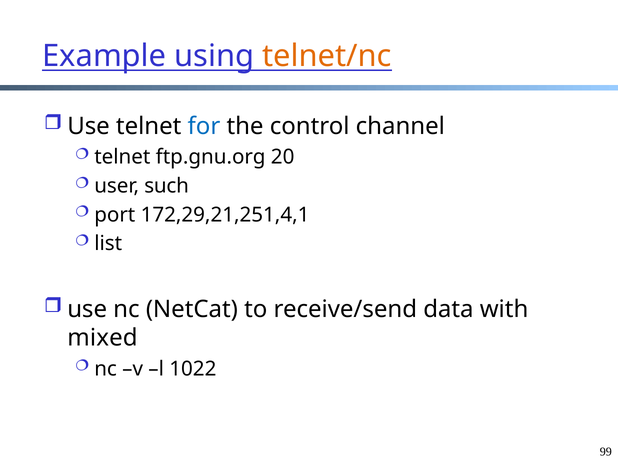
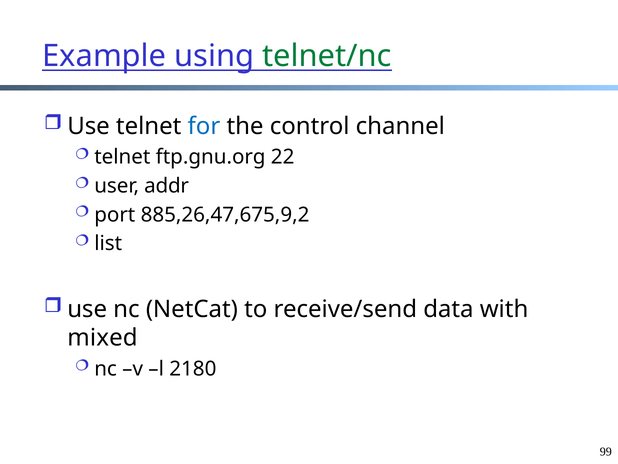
telnet/nc colour: orange -> green (327, 56)
20: 20 -> 22 (283, 157)
such: such -> addr (167, 186)
172,29,21,251,4,1: 172,29,21,251,4,1 -> 885,26,47,675,9,2 (225, 214)
1022: 1022 -> 2180 (193, 368)
